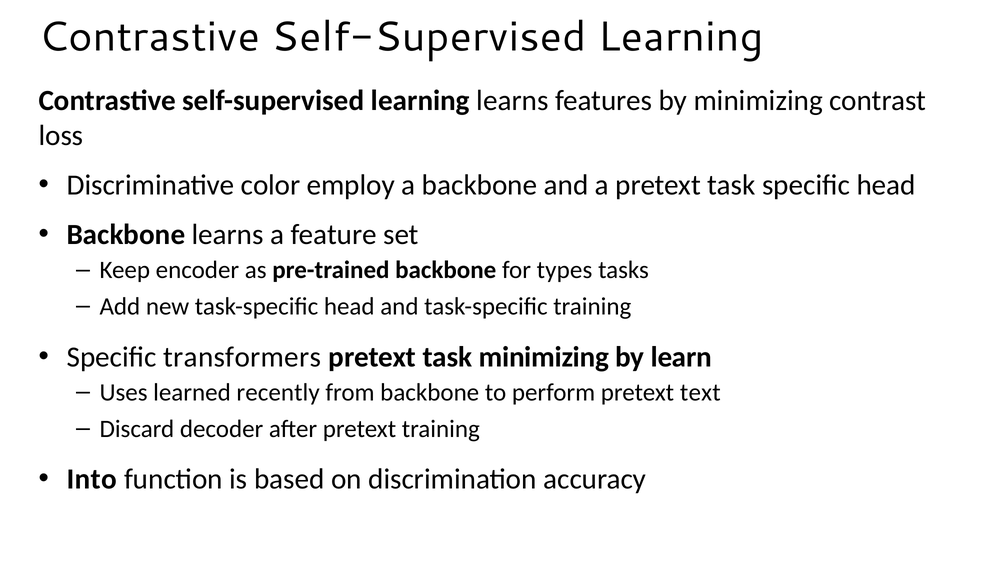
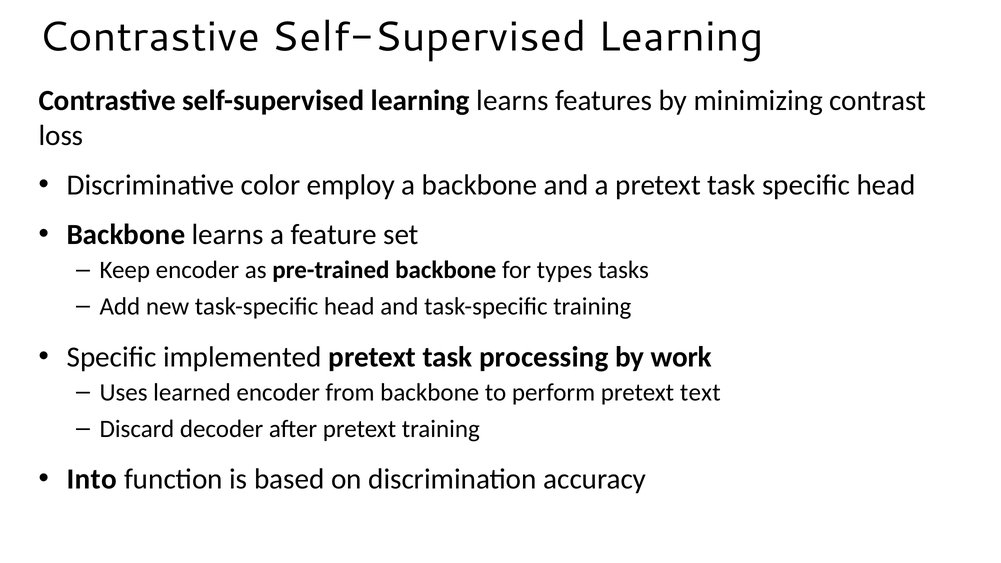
transformers: transformers -> implemented (242, 357)
task minimizing: minimizing -> processing (544, 357)
learn: learn -> work (681, 357)
learned recently: recently -> encoder (278, 392)
